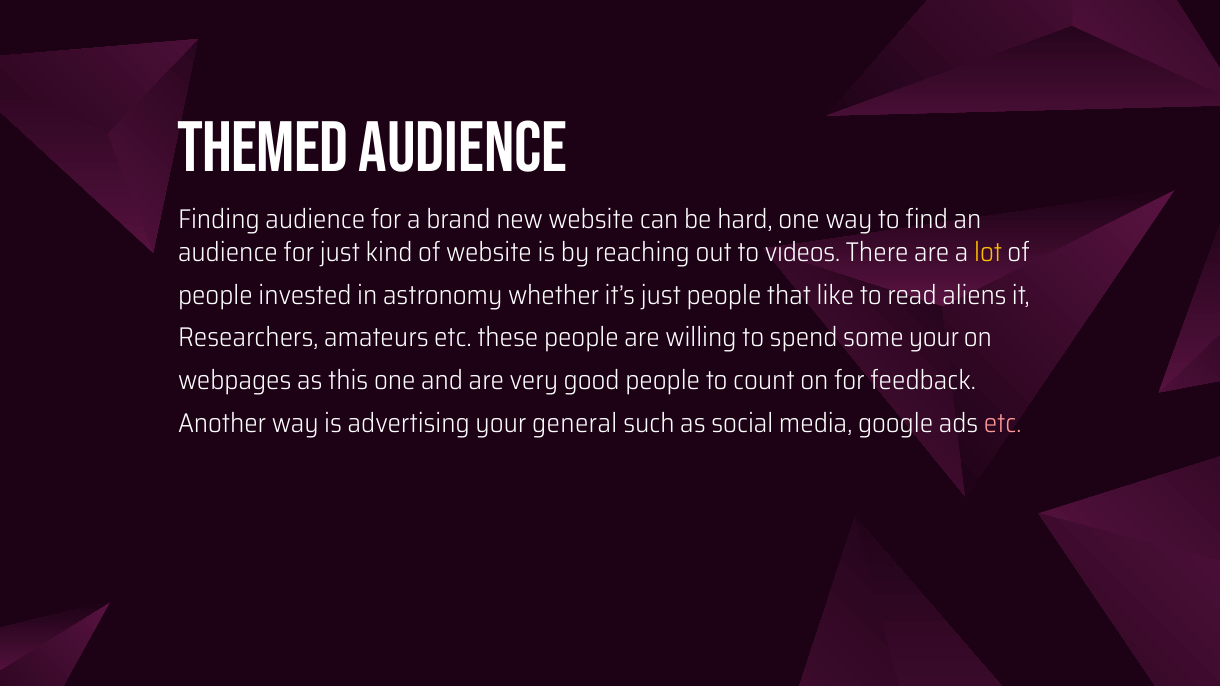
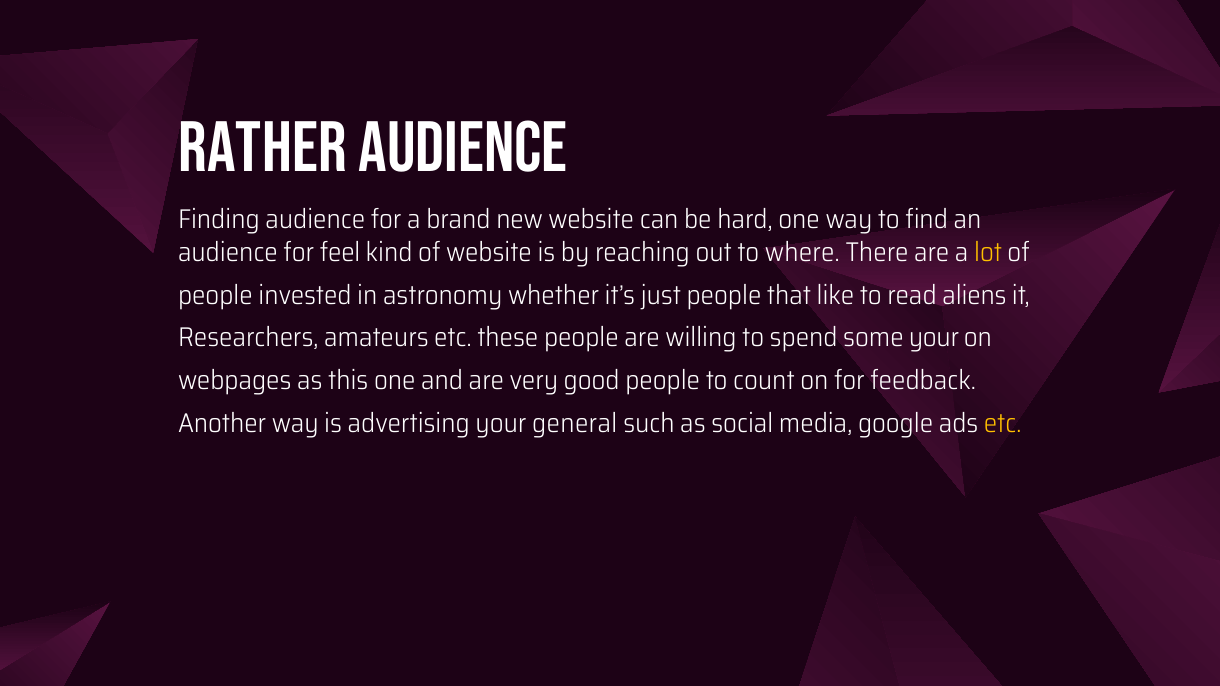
THEMED: THEMED -> RATHER (263, 148)
for just: just -> feel (340, 253)
videos: videos -> where (802, 253)
etc colour: pink -> yellow (1003, 423)
